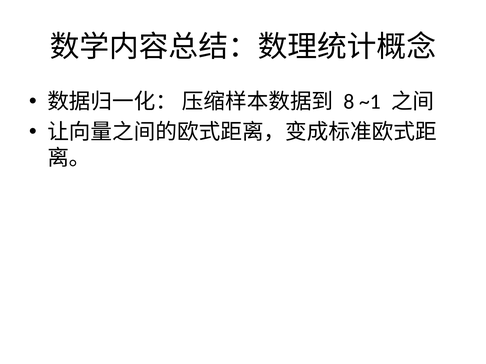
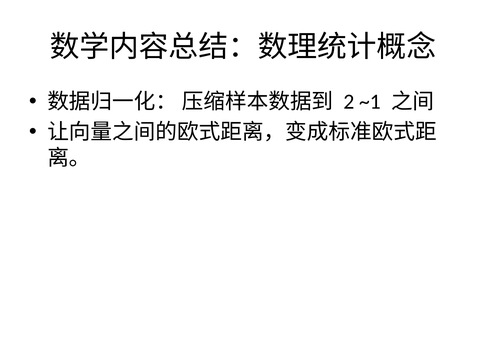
8: 8 -> 2 (349, 102)
